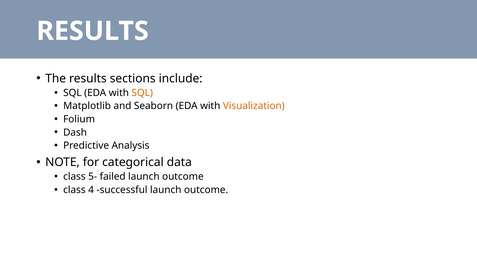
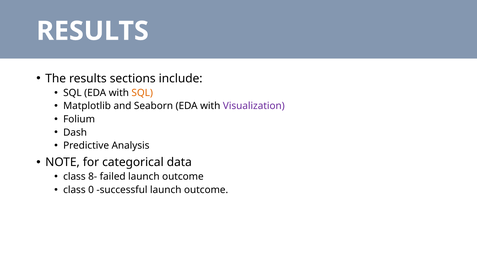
Visualization colour: orange -> purple (254, 106)
5-: 5- -> 8- (93, 177)
4: 4 -> 0 (91, 190)
